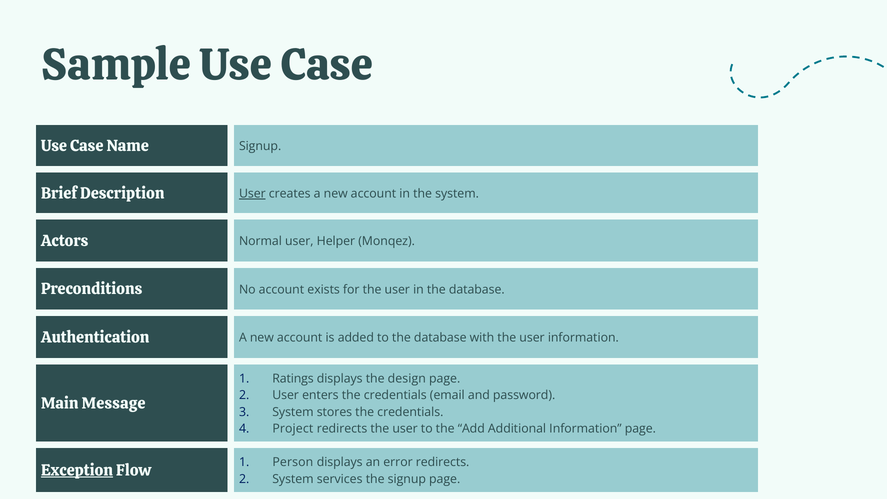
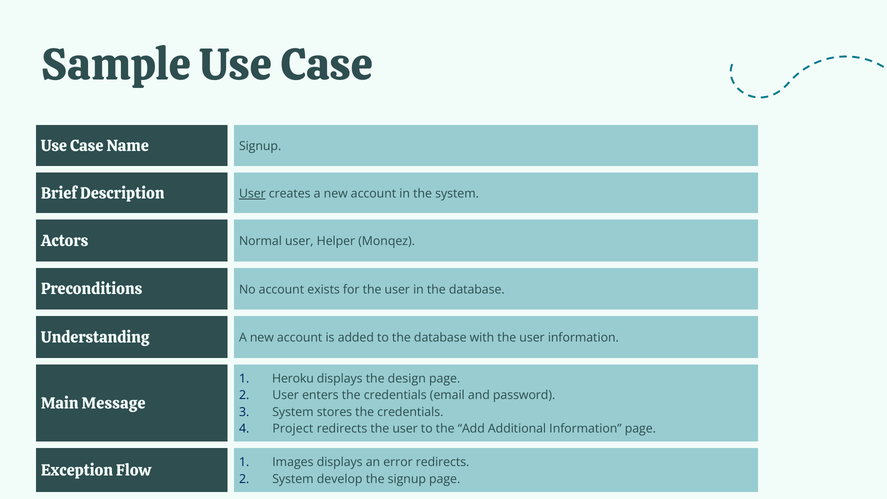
Authentication: Authentication -> Understanding (95, 337)
Ratings: Ratings -> Heroku (293, 379)
Person: Person -> Images (293, 462)
Exception underline: present -> none (77, 470)
services: services -> develop (340, 479)
